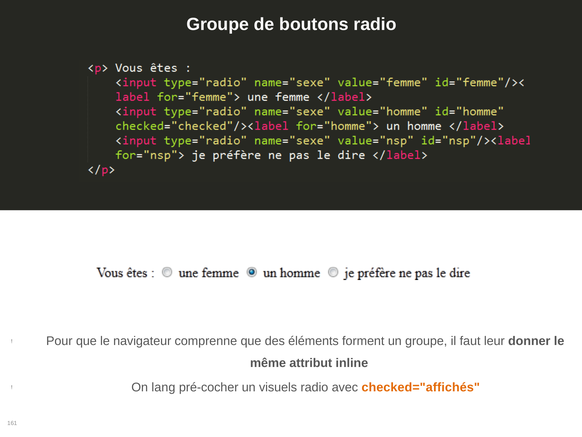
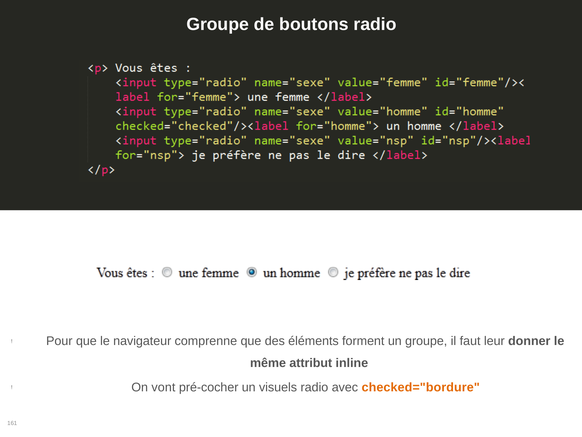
lang: lang -> vont (163, 387)
checked="affichés: checked="affichés -> checked="bordure (421, 387)
